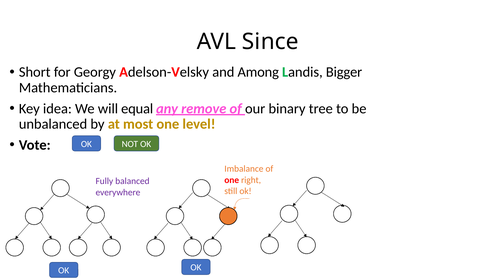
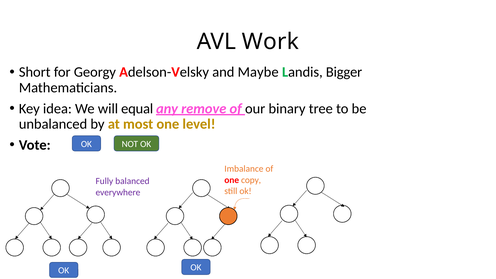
Since: Since -> Work (270, 42)
Among: Among -> Maybe (258, 72)
right: right -> copy (251, 180)
